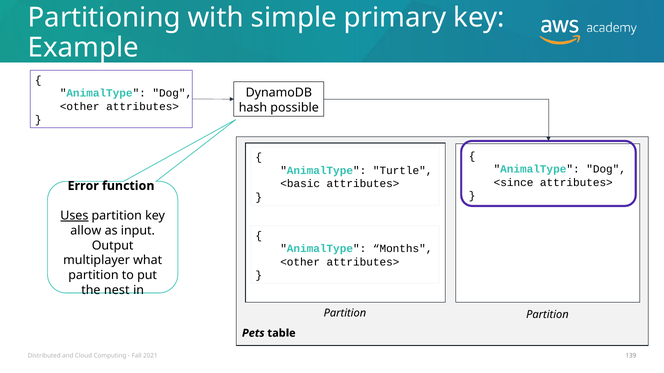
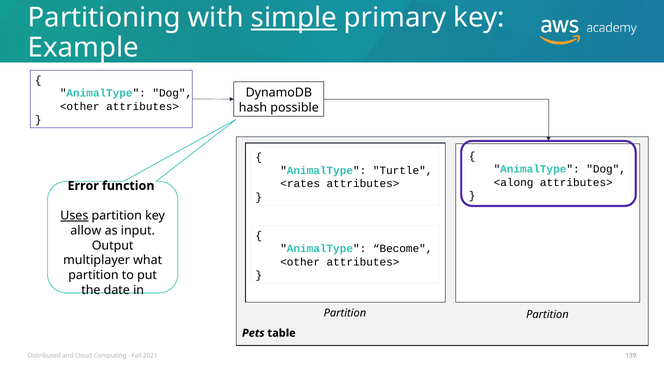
simple underline: none -> present (294, 18)
<since: <since -> <along (514, 183)
<basic: <basic -> <rates (300, 184)
Months: Months -> Become (403, 249)
nest: nest -> date (117, 291)
